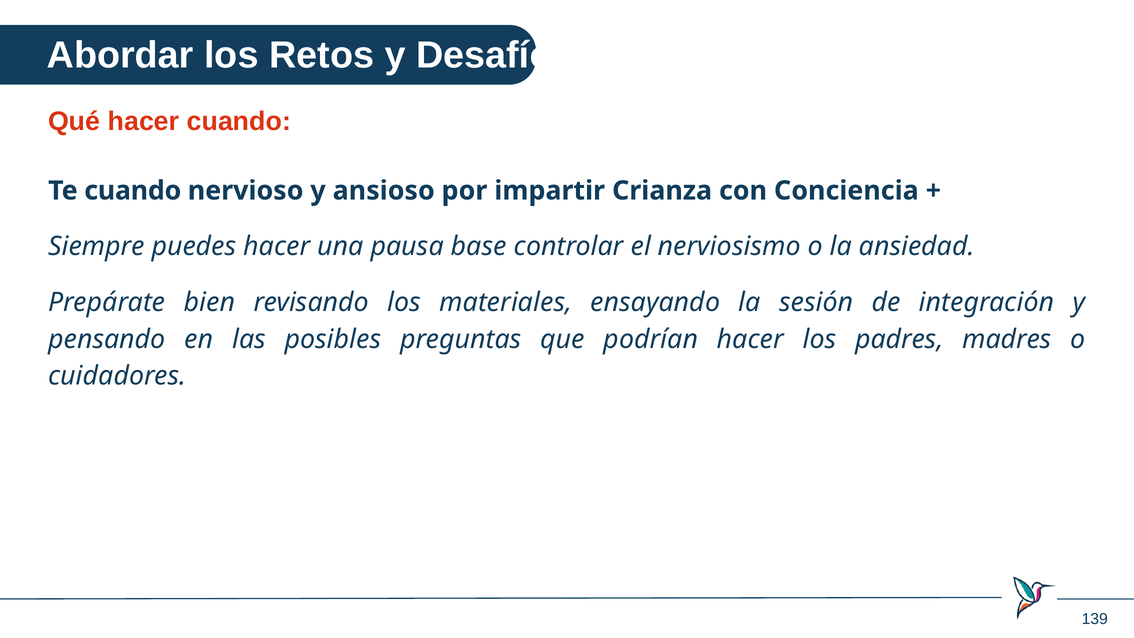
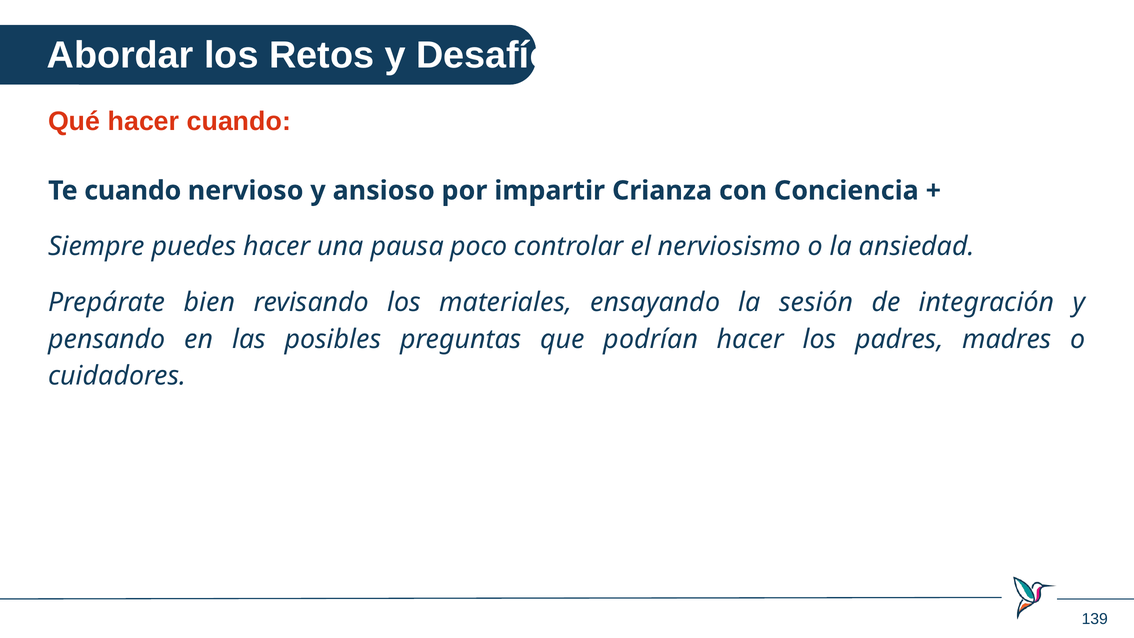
base: base -> poco (479, 246)
